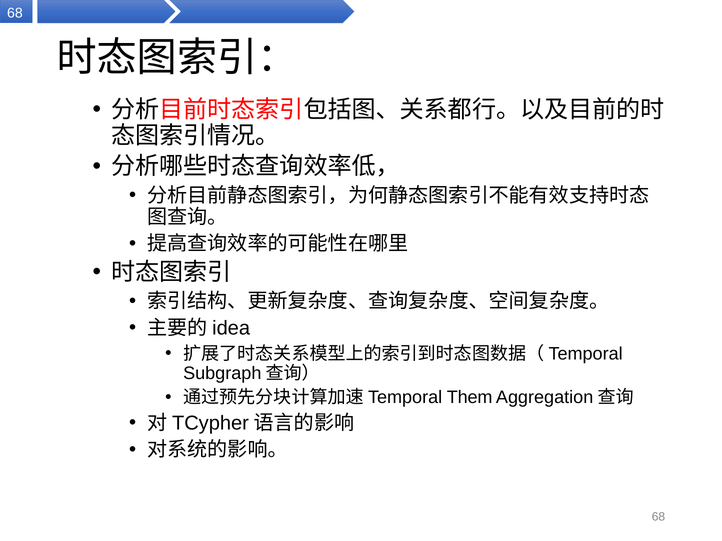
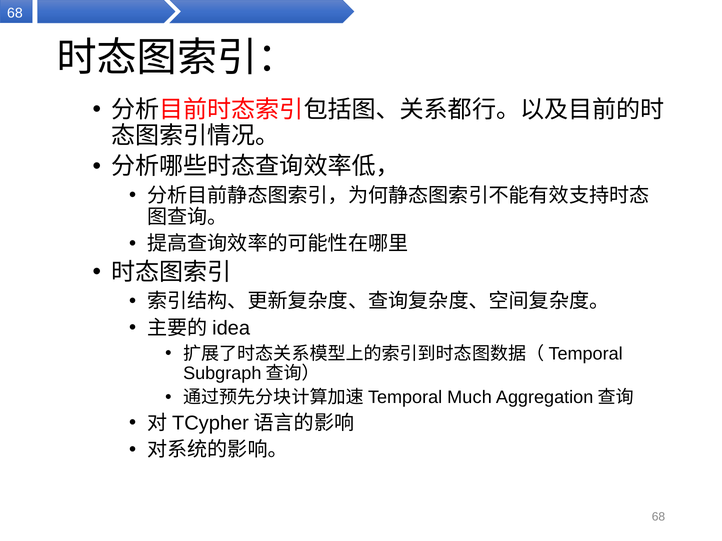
Them: Them -> Much (469, 398)
